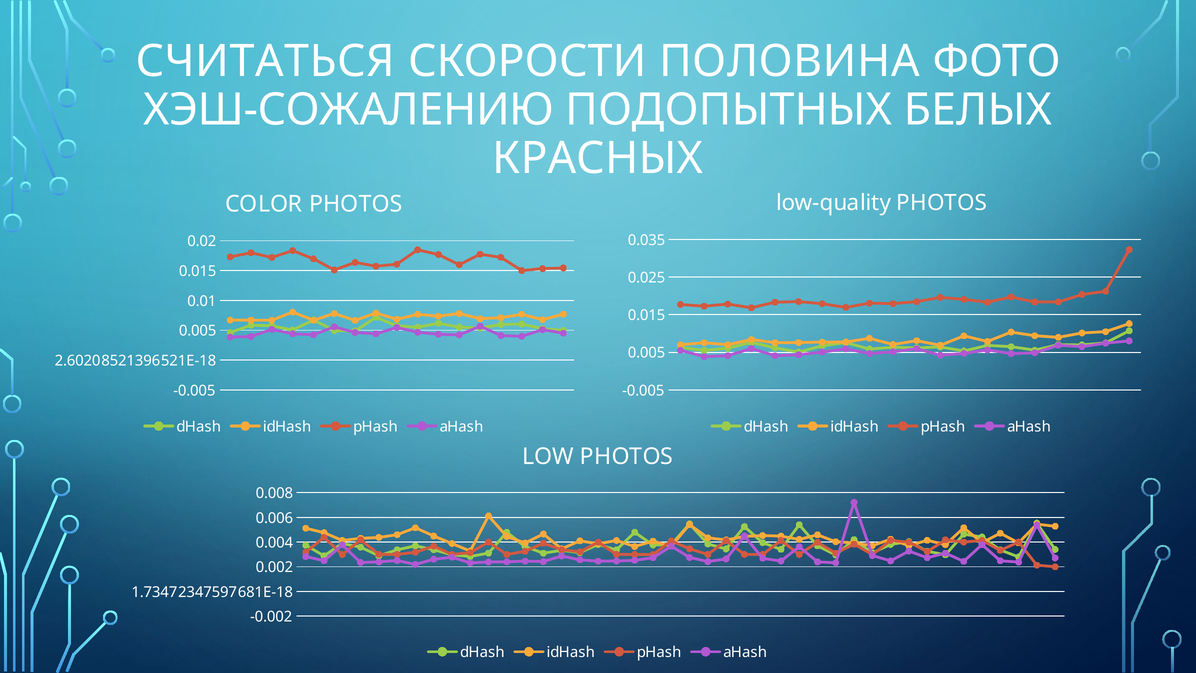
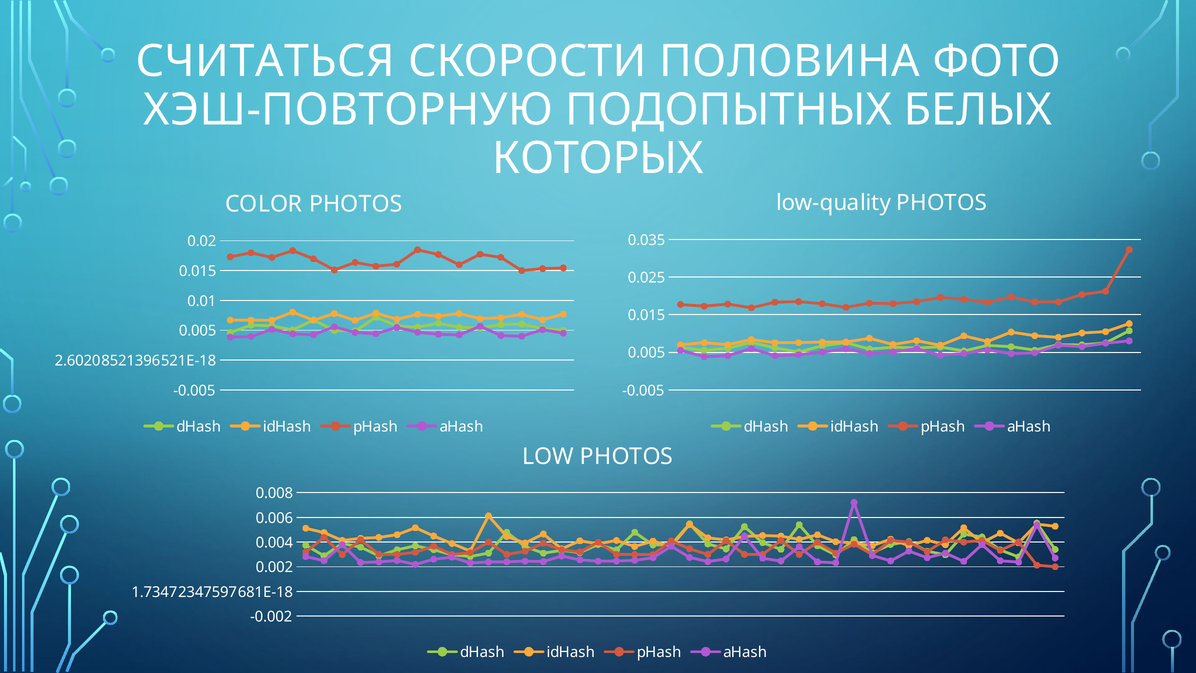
ХЭШ-СОЖАЛЕНИЮ: ХЭШ-СОЖАЛЕНИЮ -> ХЭШ-ПОВТОРНУЮ (348, 110)
КРАСНЫХ: КРАСНЫХ -> КОТОРЫХ (598, 158)
